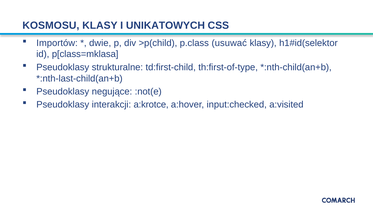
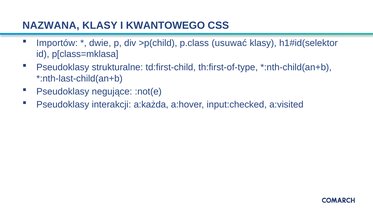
KOSMOSU: KOSMOSU -> NAZWANA (51, 25)
UNIKATOWYCH: UNIKATOWYCH -> KWANTOWEGO (165, 25)
a:krotce: a:krotce -> a:każda (151, 104)
